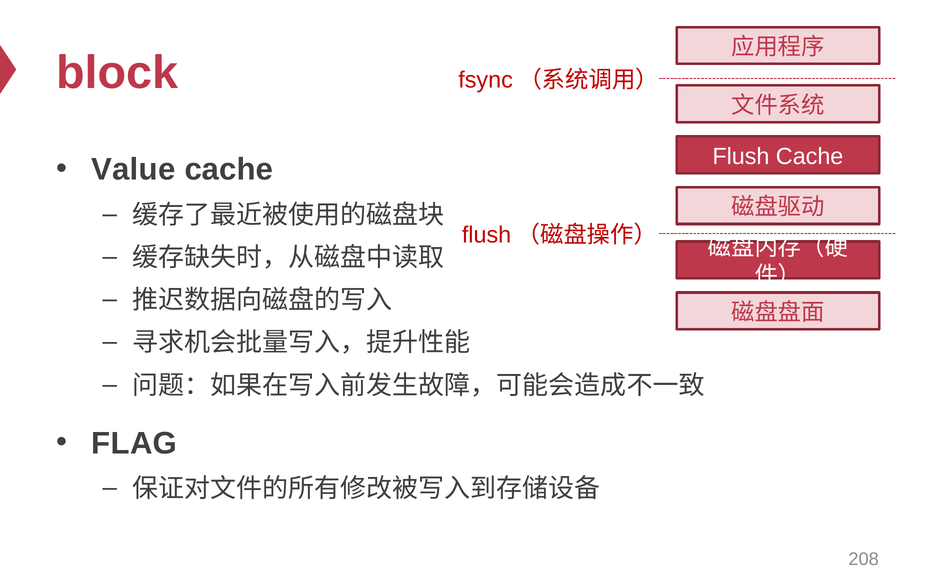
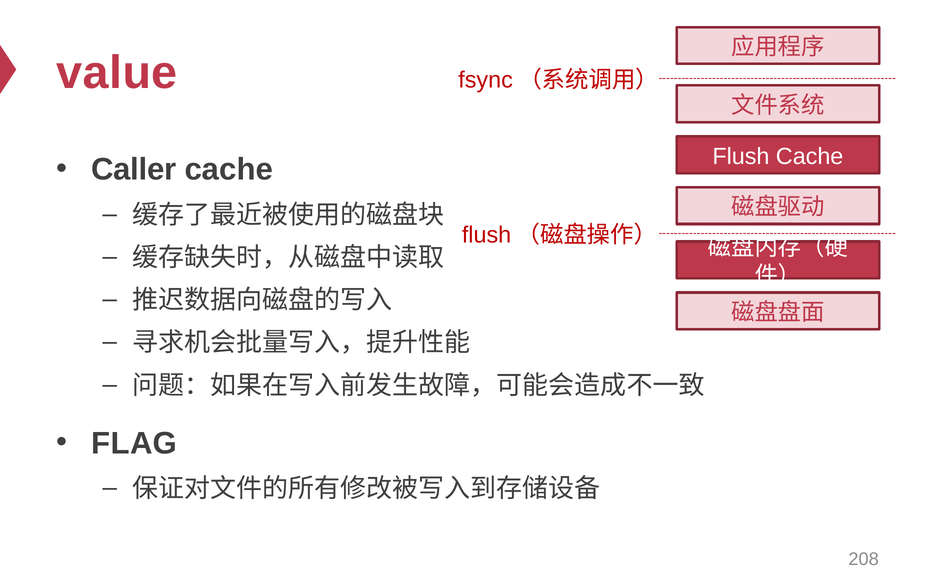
block: block -> value (117, 73)
Value: Value -> Caller (134, 169)
